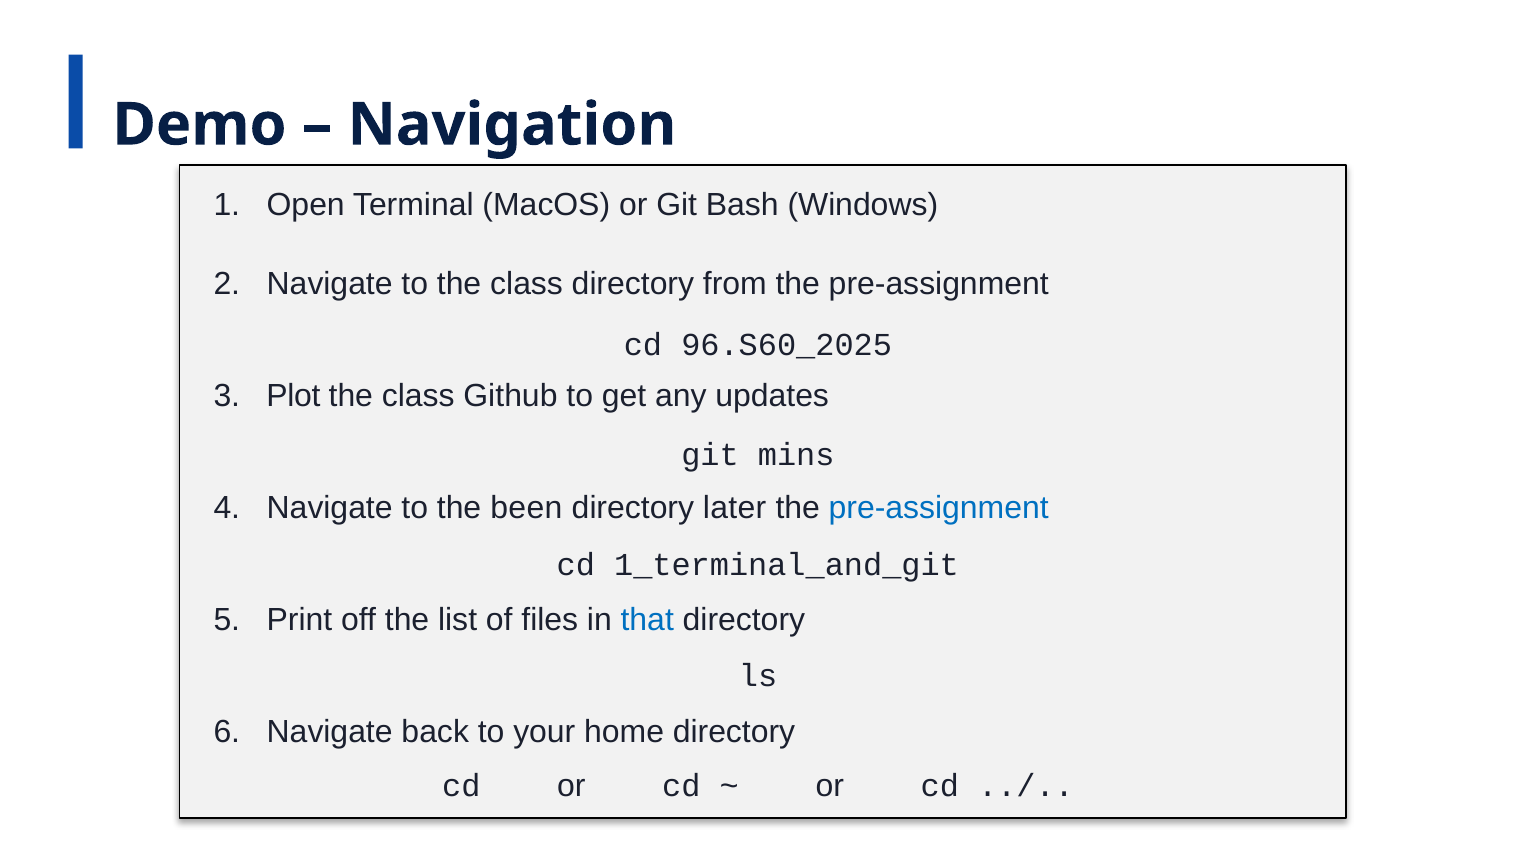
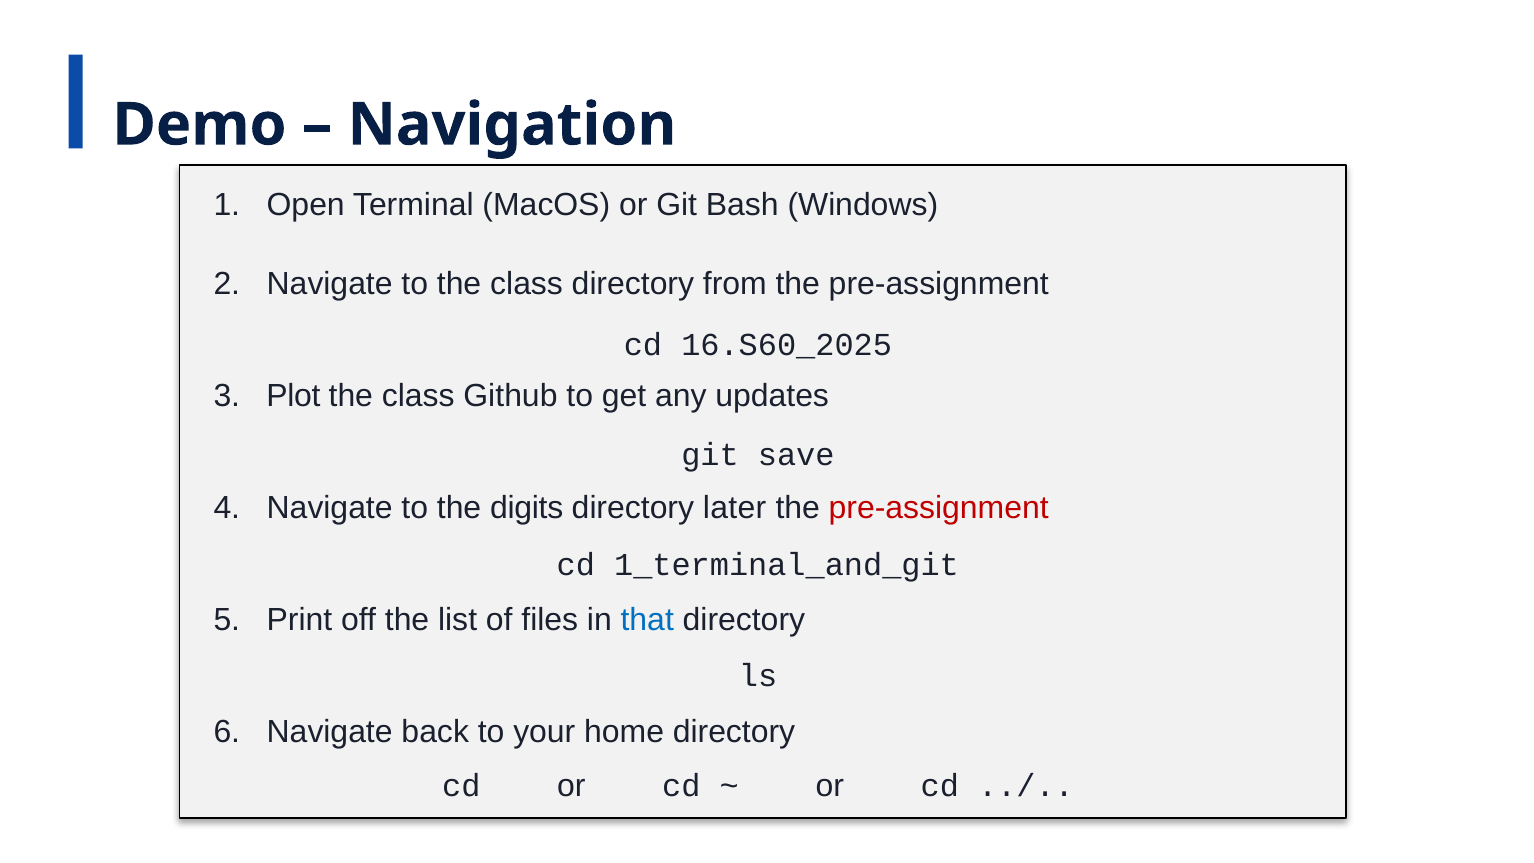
96.S60_2025: 96.S60_2025 -> 16.S60_2025 (787, 345)
mins: mins -> save (796, 455)
been: been -> digits (527, 508)
pre-assignment colour: blue -> red (939, 508)
